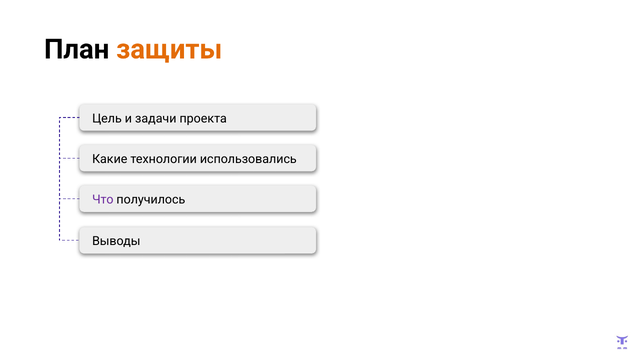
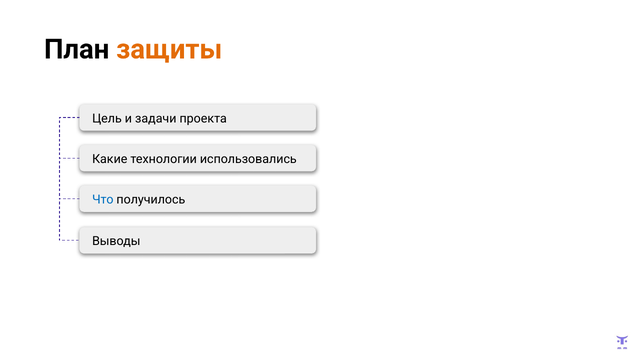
Что colour: purple -> blue (103, 199)
